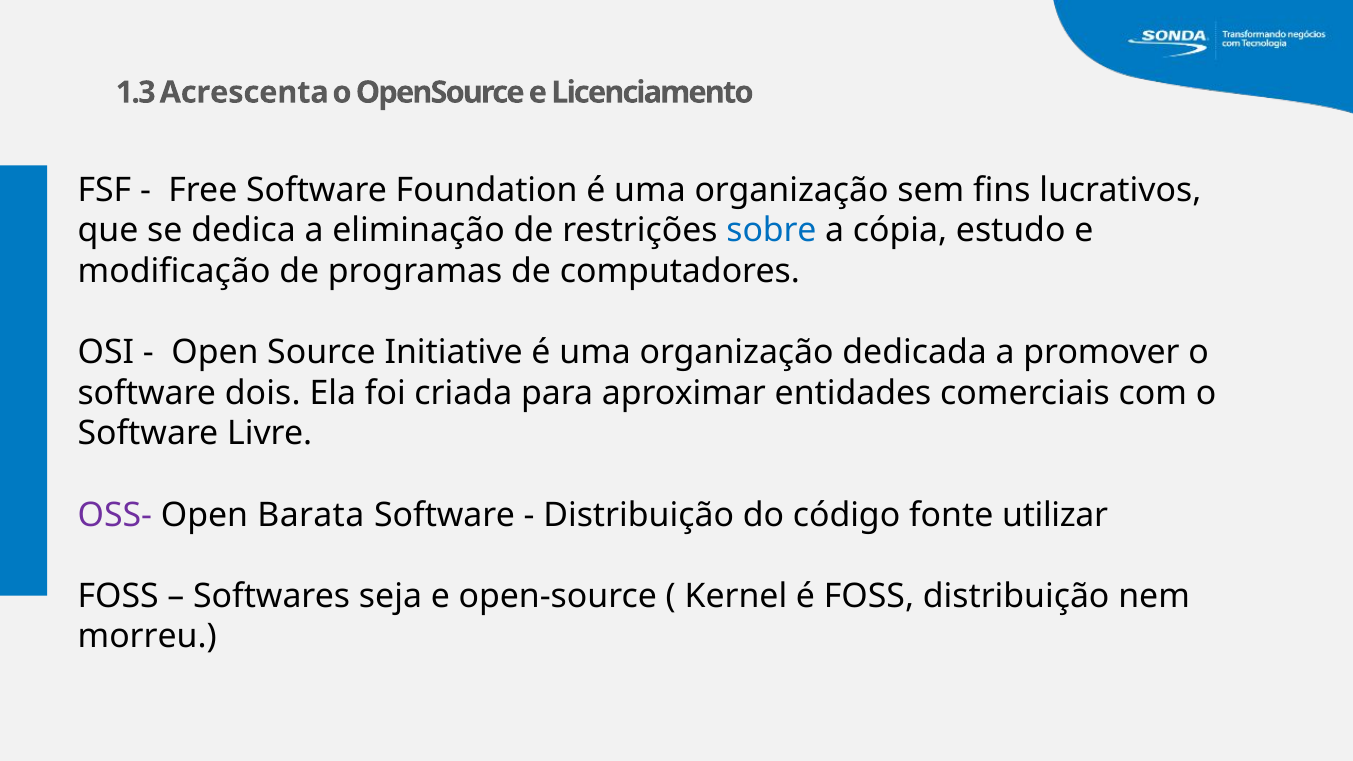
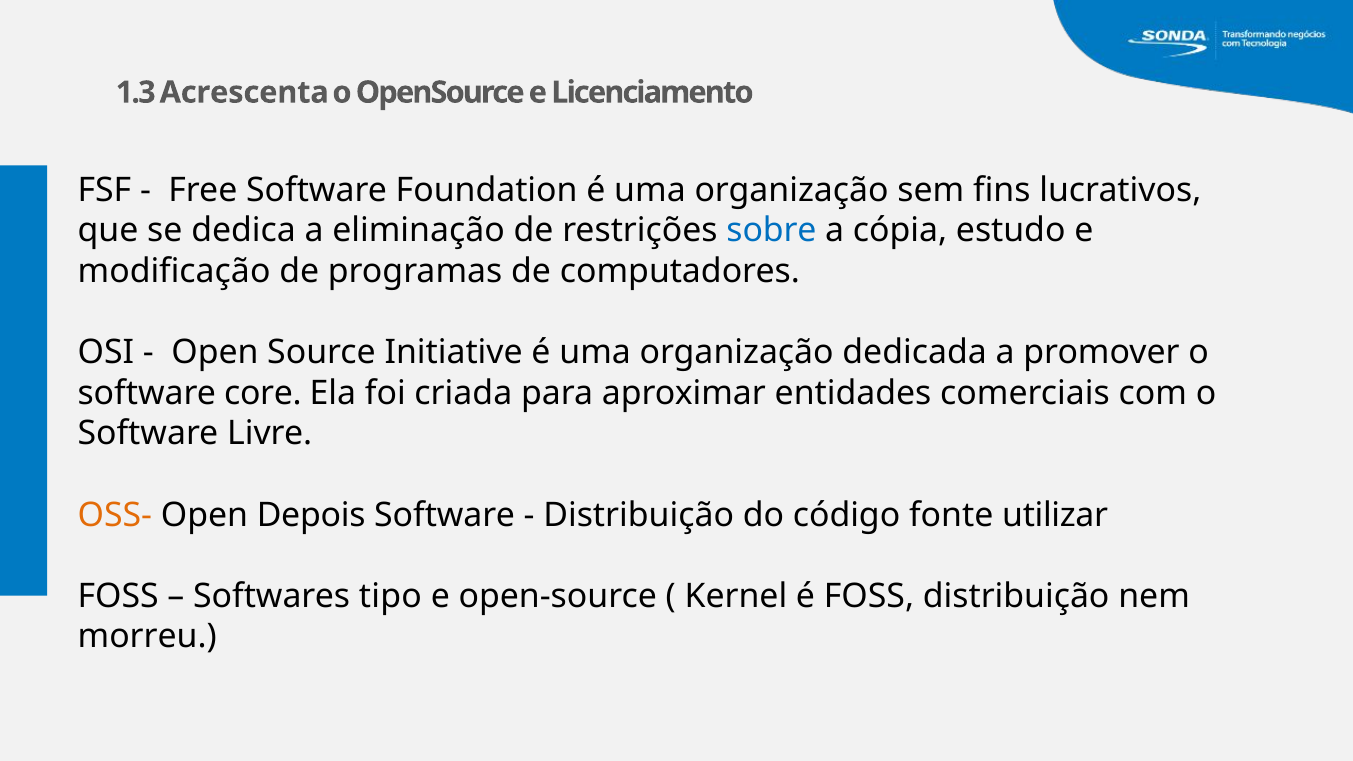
dois: dois -> core (263, 393)
OSS- colour: purple -> orange (115, 515)
Barata: Barata -> Depois (311, 515)
seja: seja -> tipo (390, 596)
